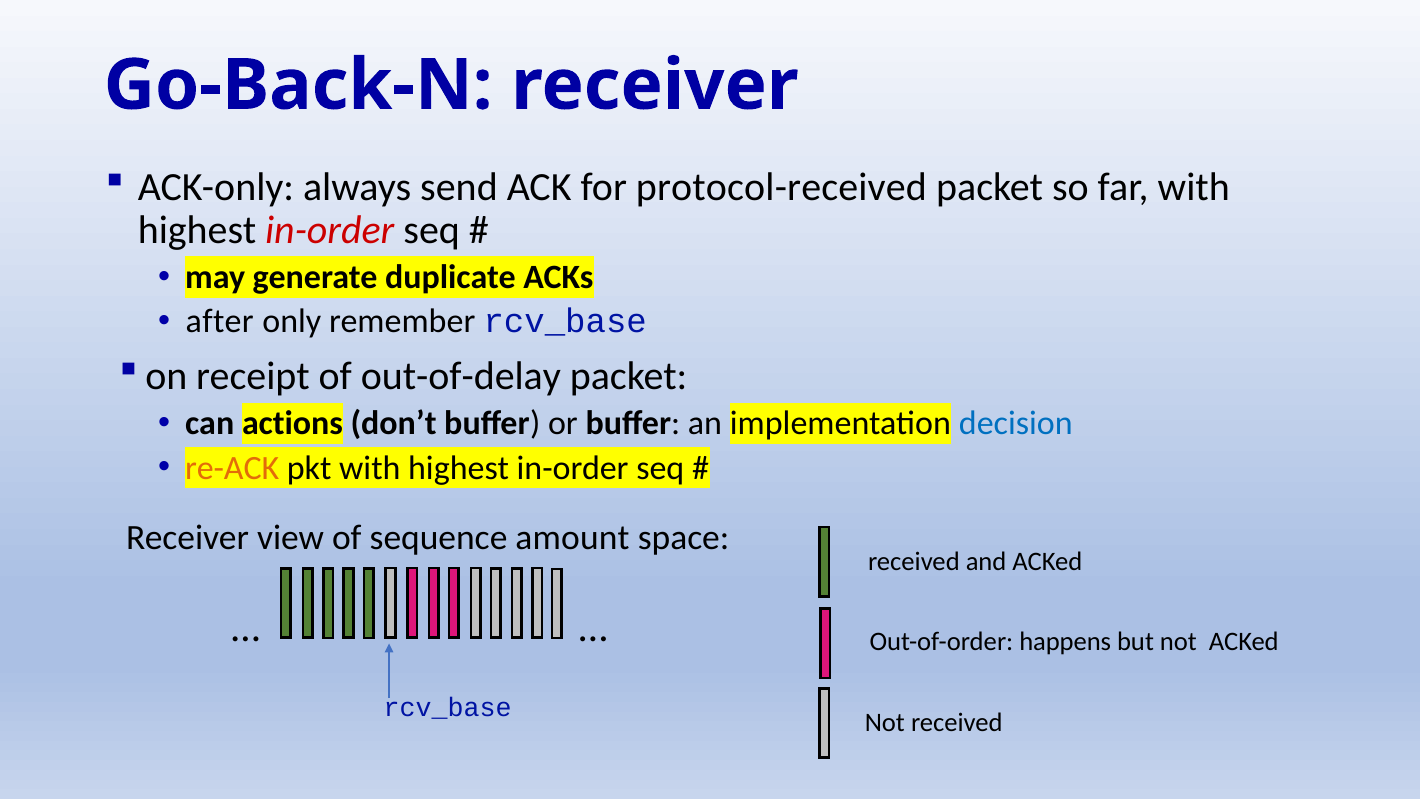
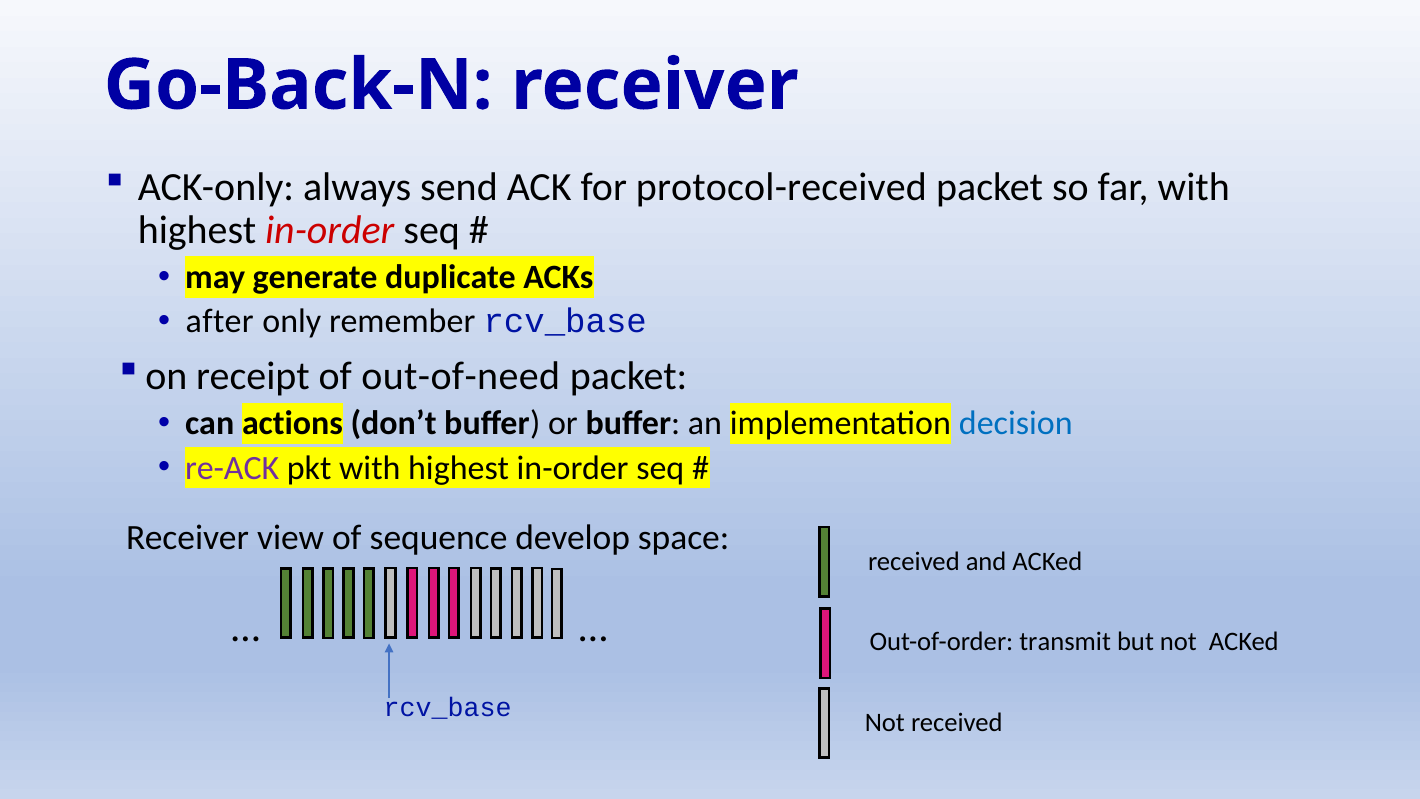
out-of-delay: out-of-delay -> out-of-need (461, 376)
re-ACK colour: orange -> purple (232, 468)
amount: amount -> develop (573, 538)
happens: happens -> transmit (1065, 641)
